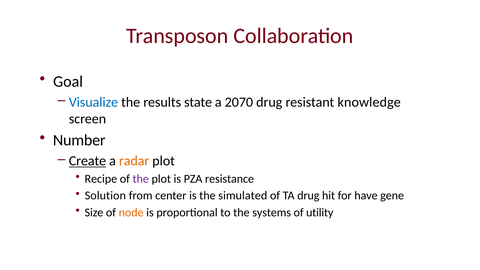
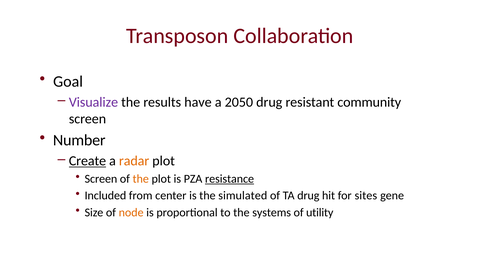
Visualize colour: blue -> purple (93, 102)
state: state -> have (198, 102)
2070: 2070 -> 2050 (239, 102)
knowledge: knowledge -> community (369, 102)
Recipe: Recipe -> Screen (101, 179)
the colour: purple -> orange (141, 179)
resistance underline: none -> present (230, 179)
Solution: Solution -> Included (105, 196)
have: have -> sites (366, 196)
